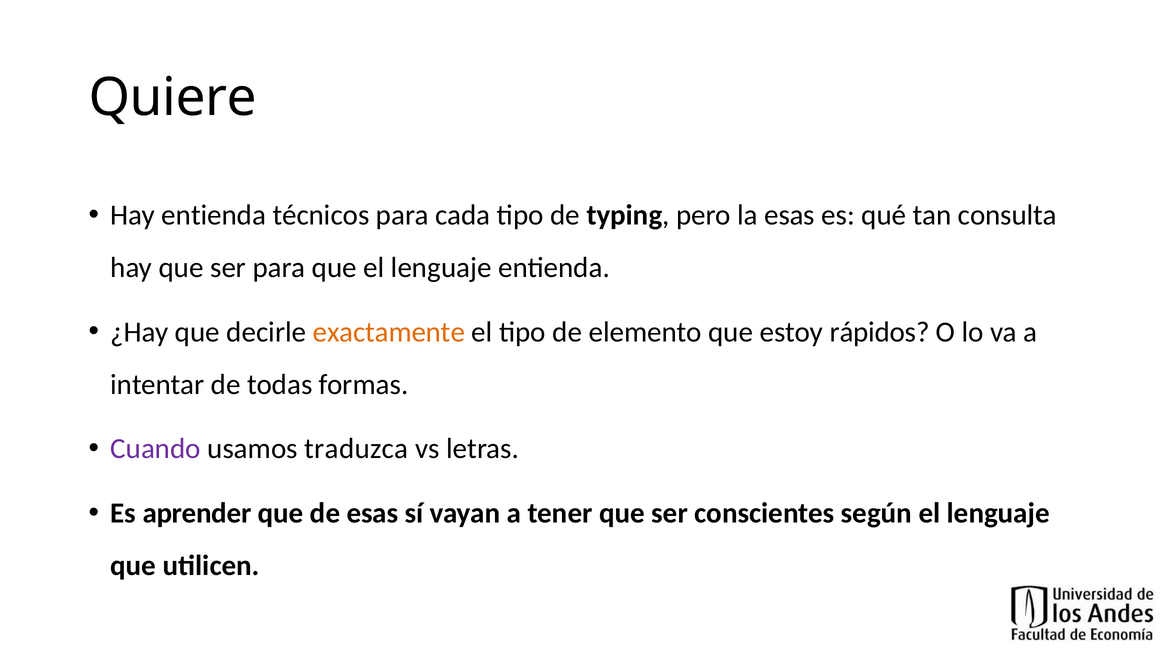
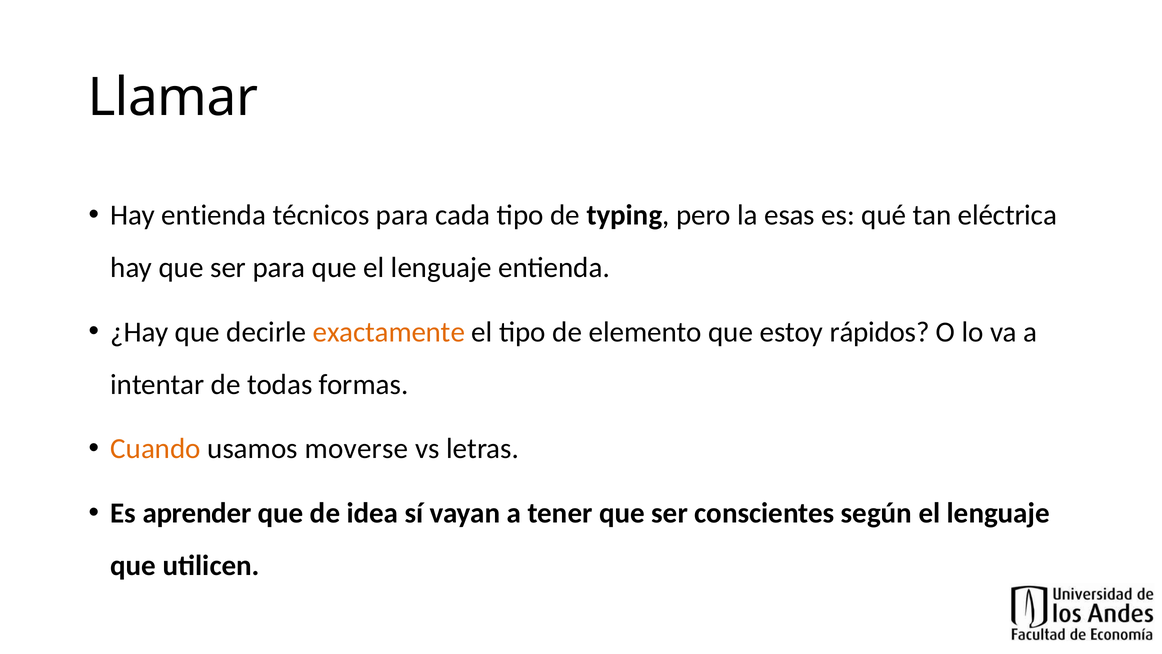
Quiere: Quiere -> Llamar (173, 98)
consulta: consulta -> eléctrica (1007, 215)
Cuando colour: purple -> orange (156, 449)
traduzca: traduzca -> moverse (356, 449)
de esas: esas -> idea (372, 513)
